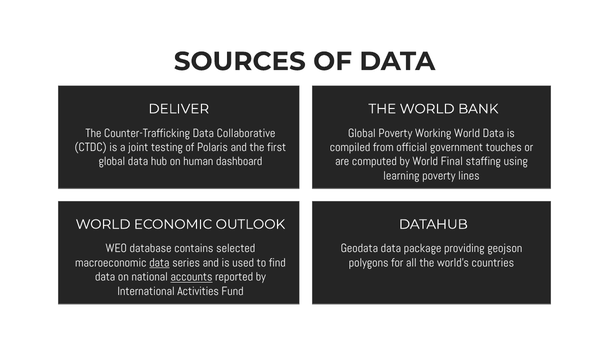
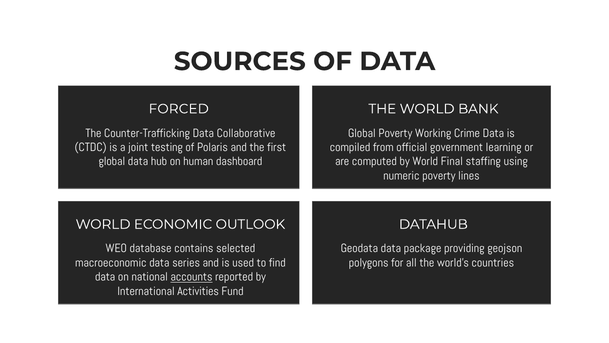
DELIVER: DELIVER -> FORCED (179, 109)
Working World: World -> Crime (467, 133)
touches: touches -> learning (504, 147)
learning: learning -> numeric (401, 176)
data underline: present -> none (159, 262)
